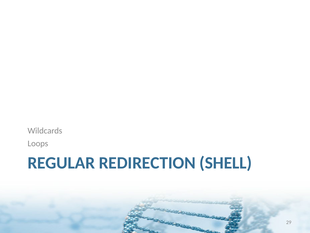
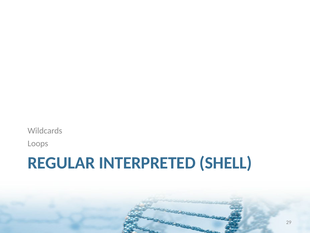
REDIRECTION: REDIRECTION -> INTERPRETED (147, 162)
